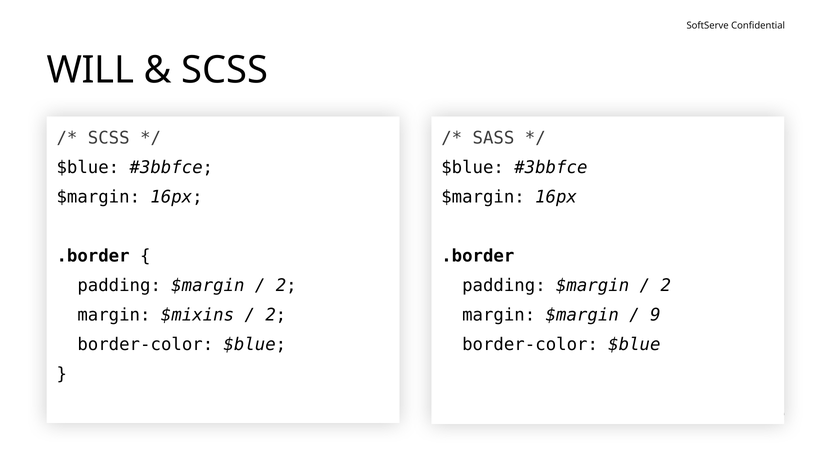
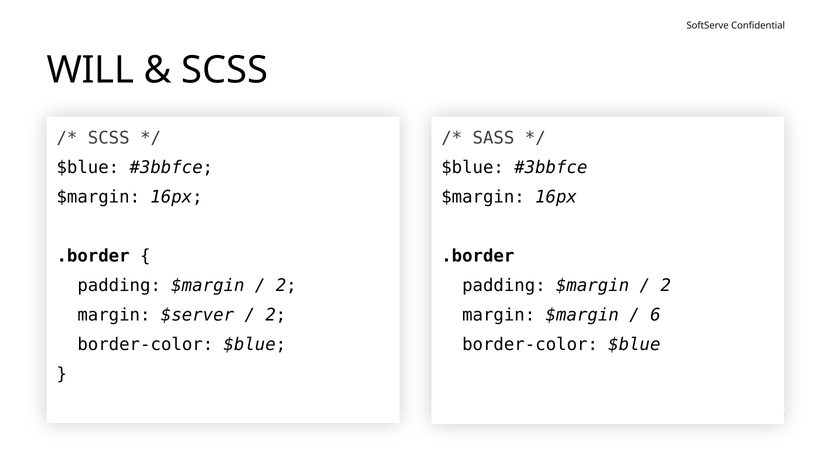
$mixins: $mixins -> $server (198, 315)
9: 9 -> 6 (655, 315)
